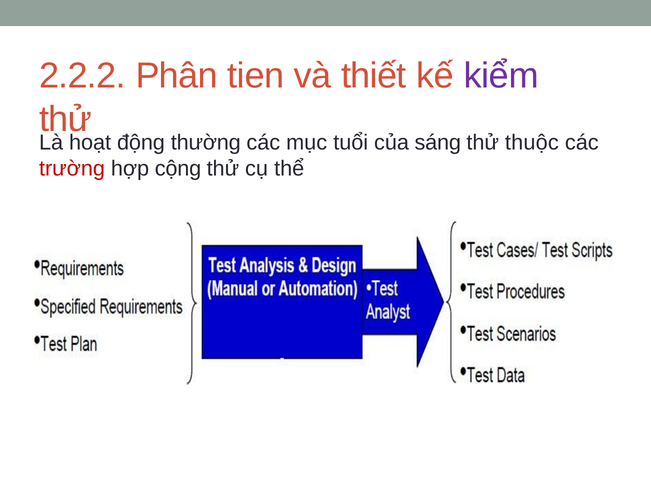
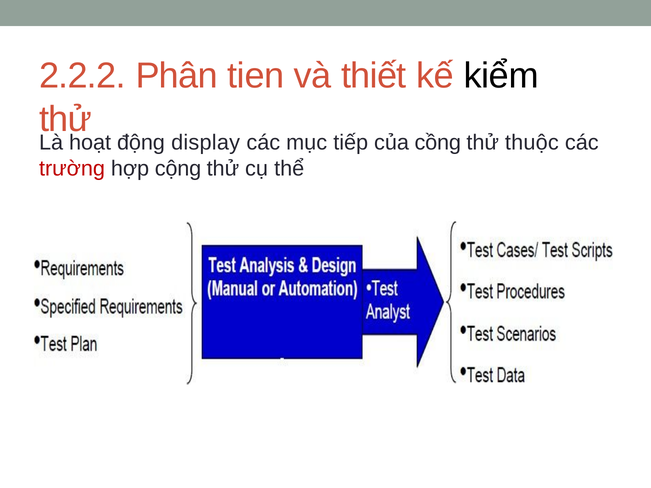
kiểm colour: purple -> black (501, 76)
thường: thường -> display (206, 143)
tuổi: tuổi -> tiếp (351, 143)
sáng: sáng -> cồng (438, 143)
